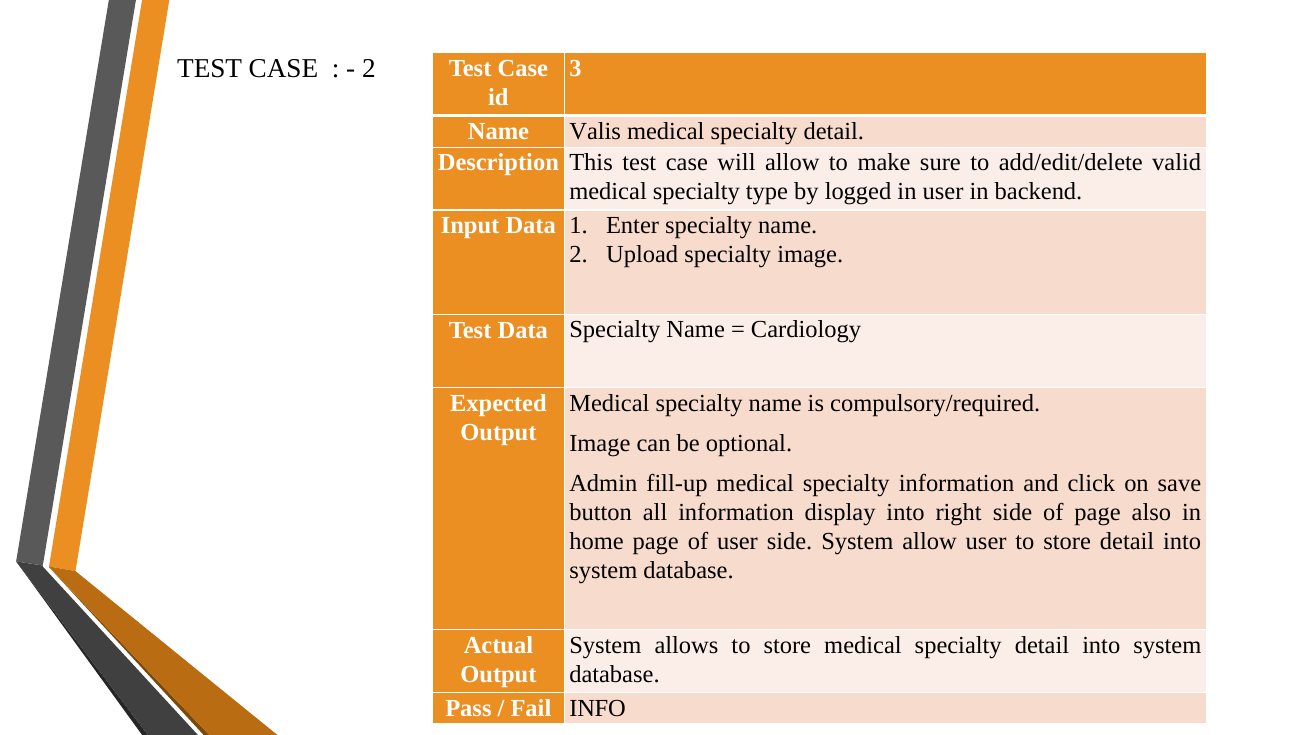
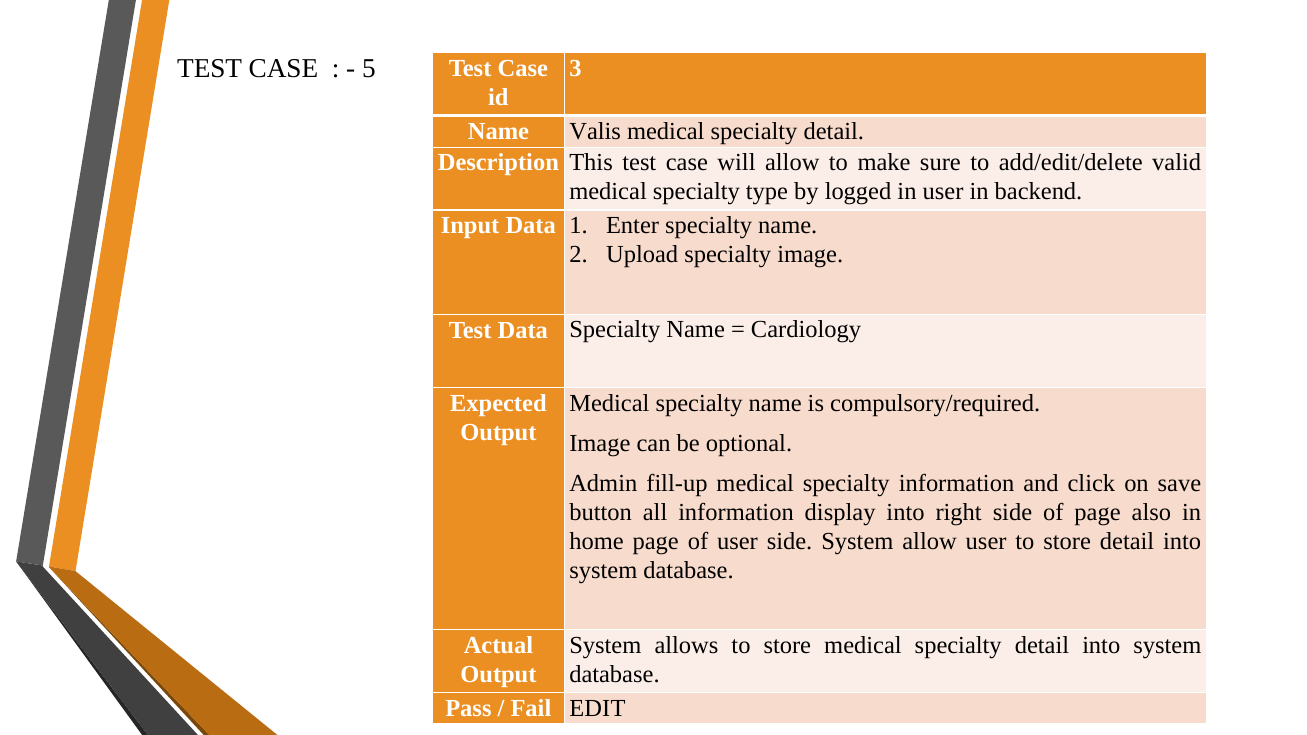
2: 2 -> 5 (369, 69)
INFO: INFO -> EDIT (597, 708)
